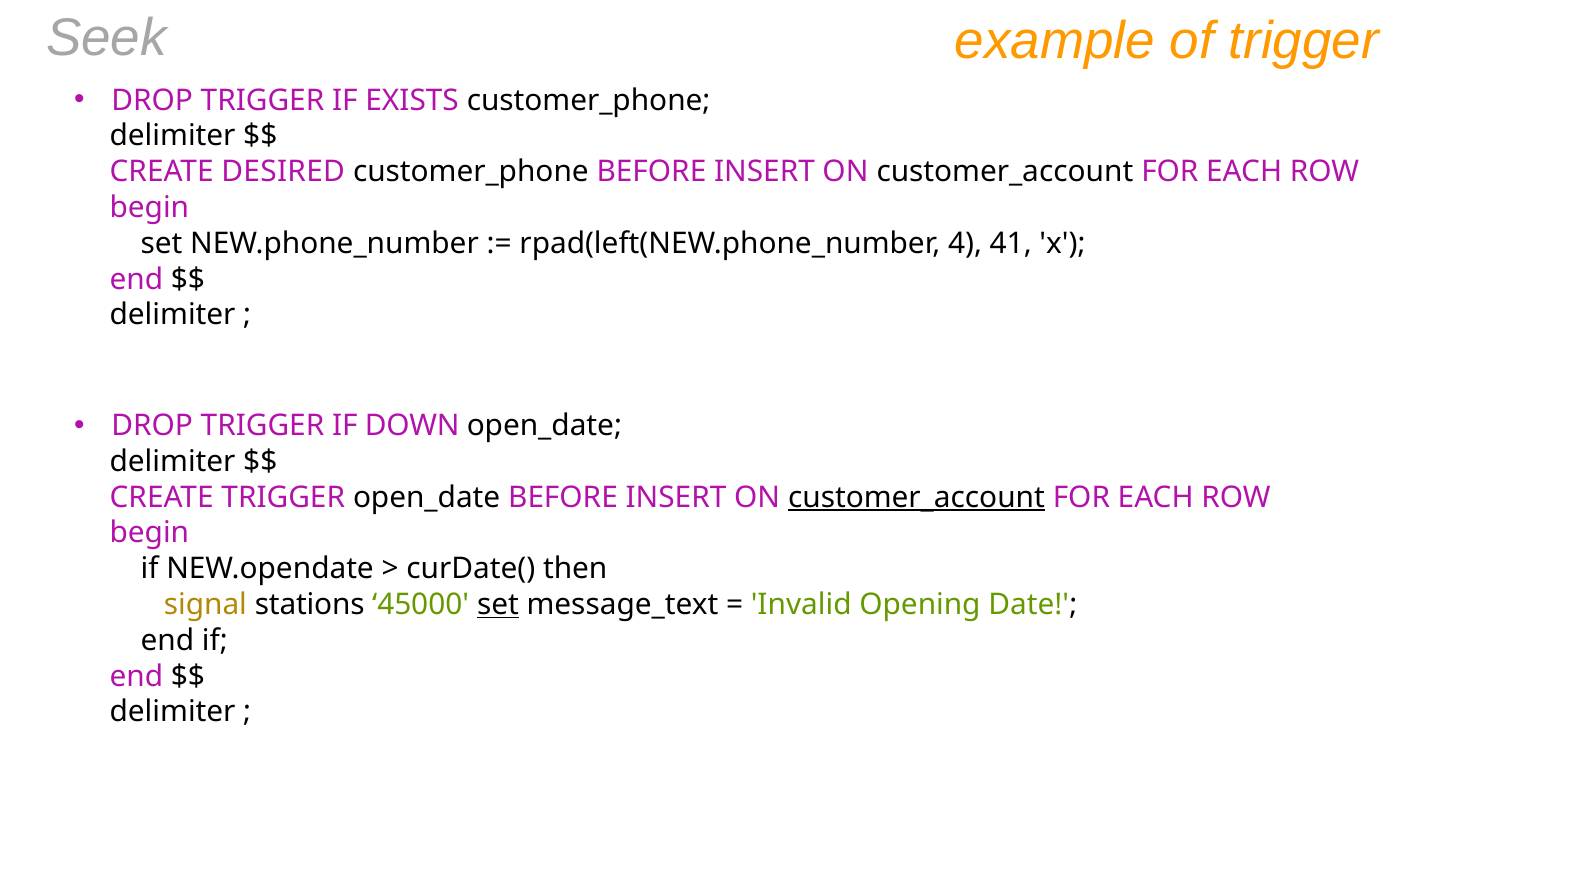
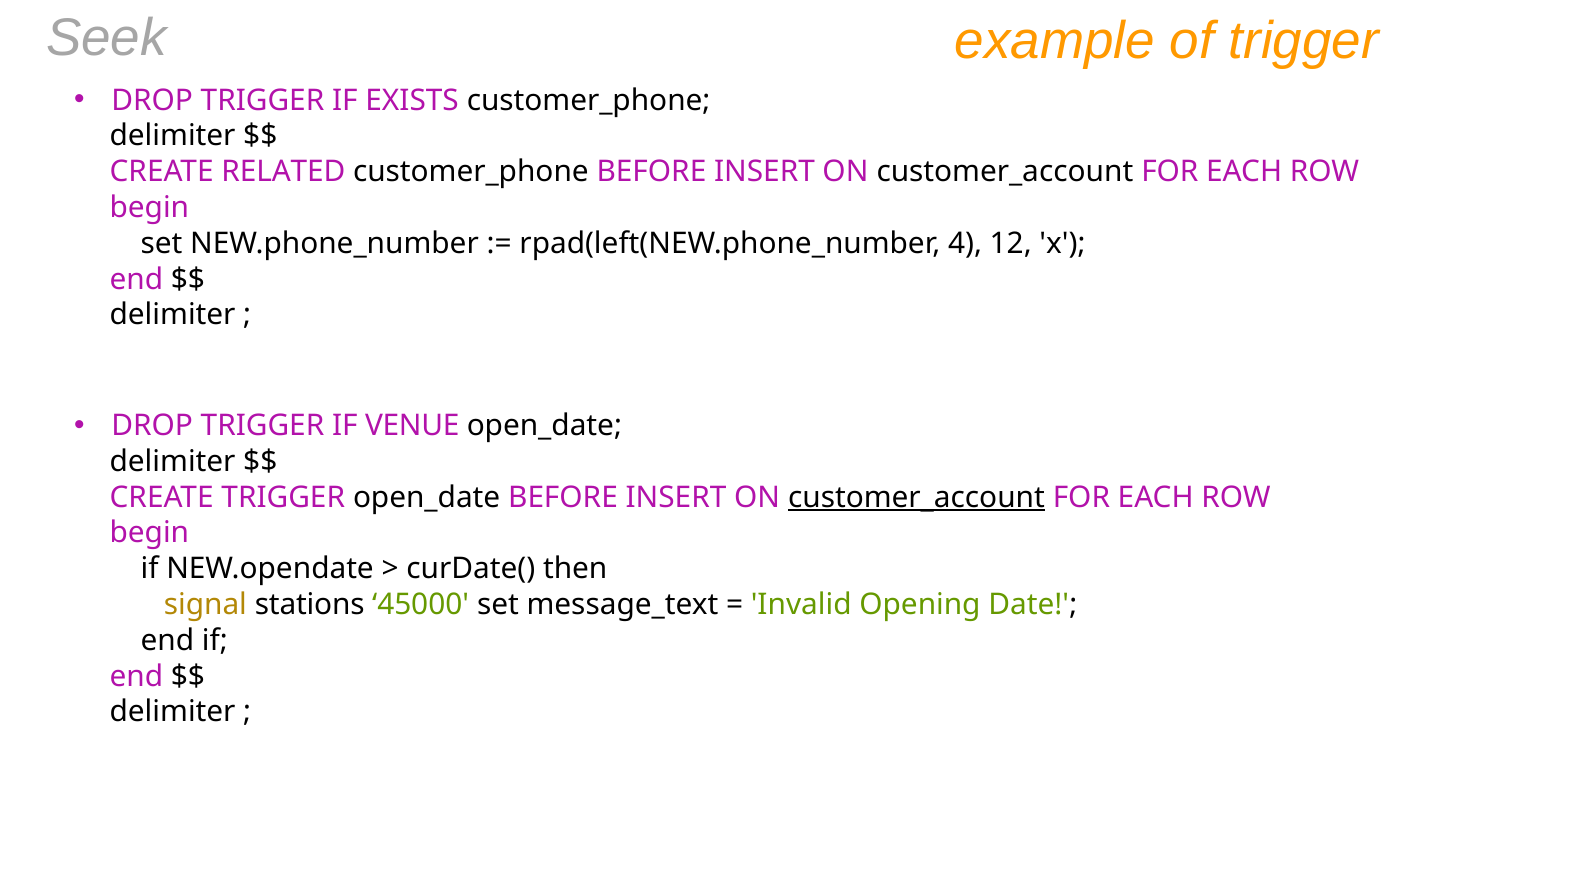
DESIRED: DESIRED -> RELATED (283, 172)
41: 41 -> 12 (1011, 244)
DOWN: DOWN -> VENUE (412, 426)
set underline: present -> none (498, 605)
